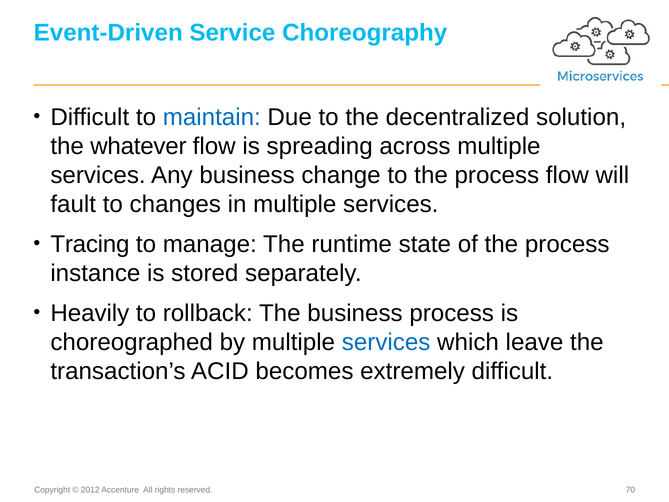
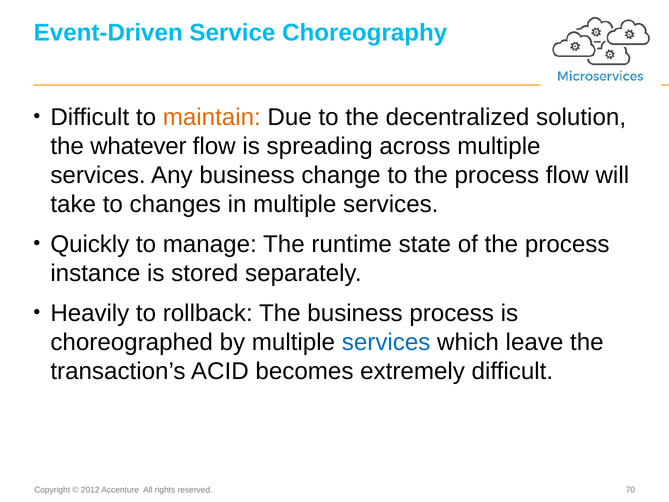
maintain colour: blue -> orange (212, 117)
fault: fault -> take (73, 204)
Tracing: Tracing -> Quickly (90, 244)
